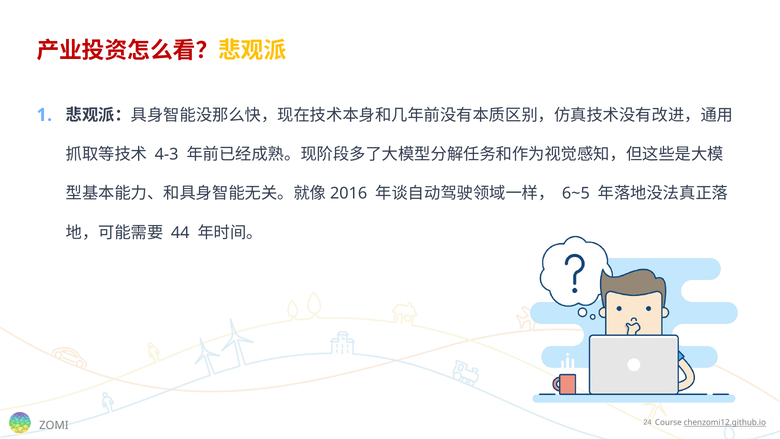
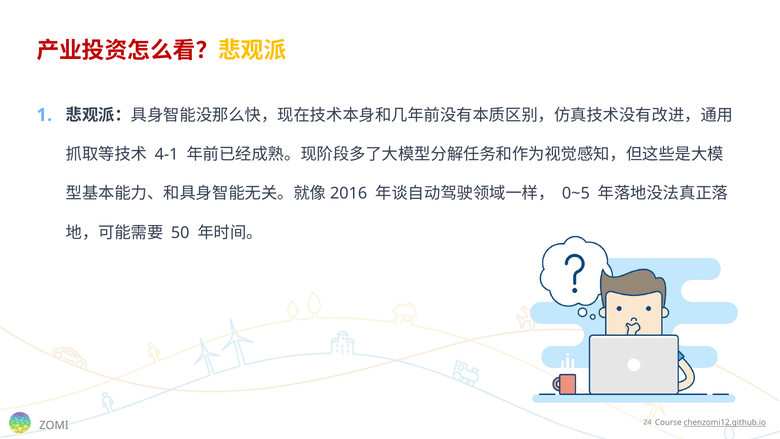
4-3: 4-3 -> 4-1 (167, 154)
6~5: 6~5 -> 0~5 (576, 193)
44: 44 -> 50 (180, 232)
